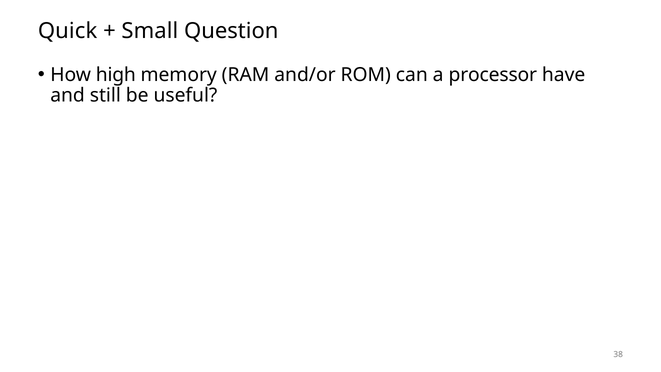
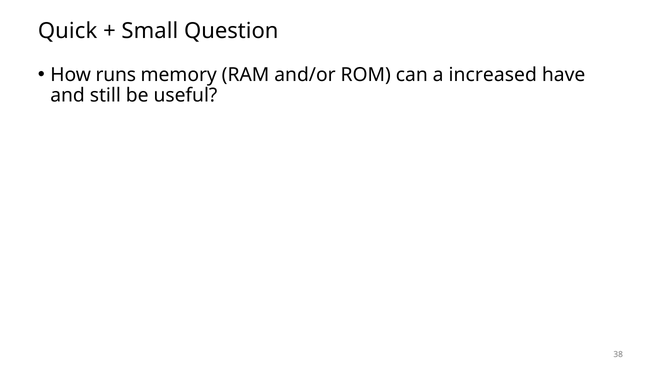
high: high -> runs (116, 75)
processor: processor -> increased (493, 75)
